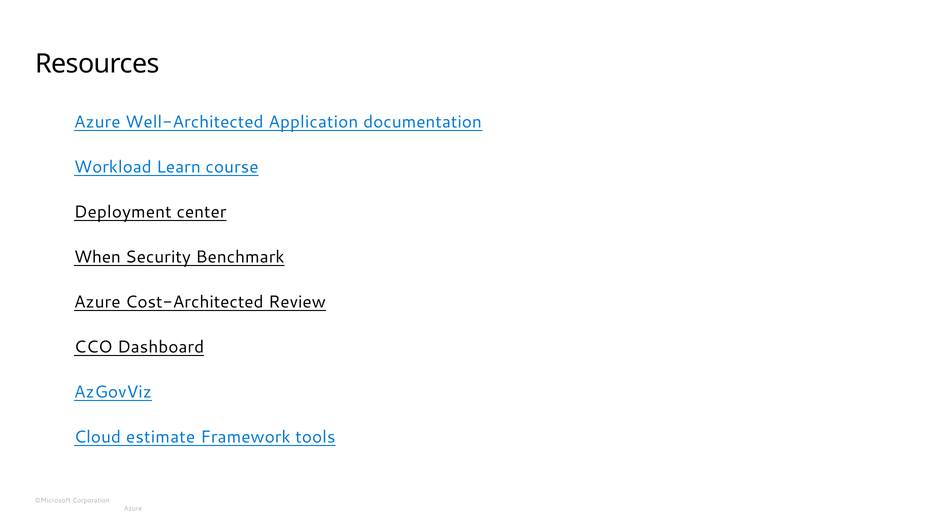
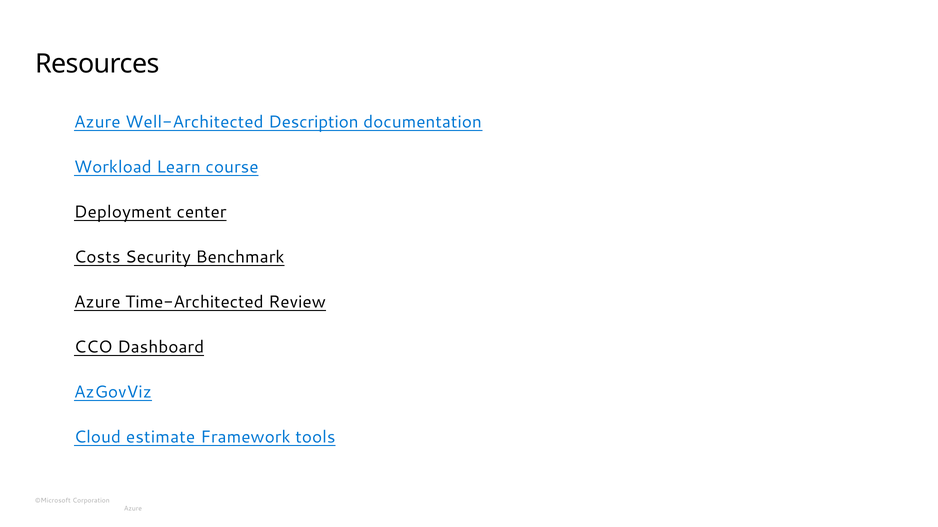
Application: Application -> Description (313, 122)
When: When -> Costs (97, 257)
Cost-Architected: Cost-Architected -> Time-Architected (194, 302)
